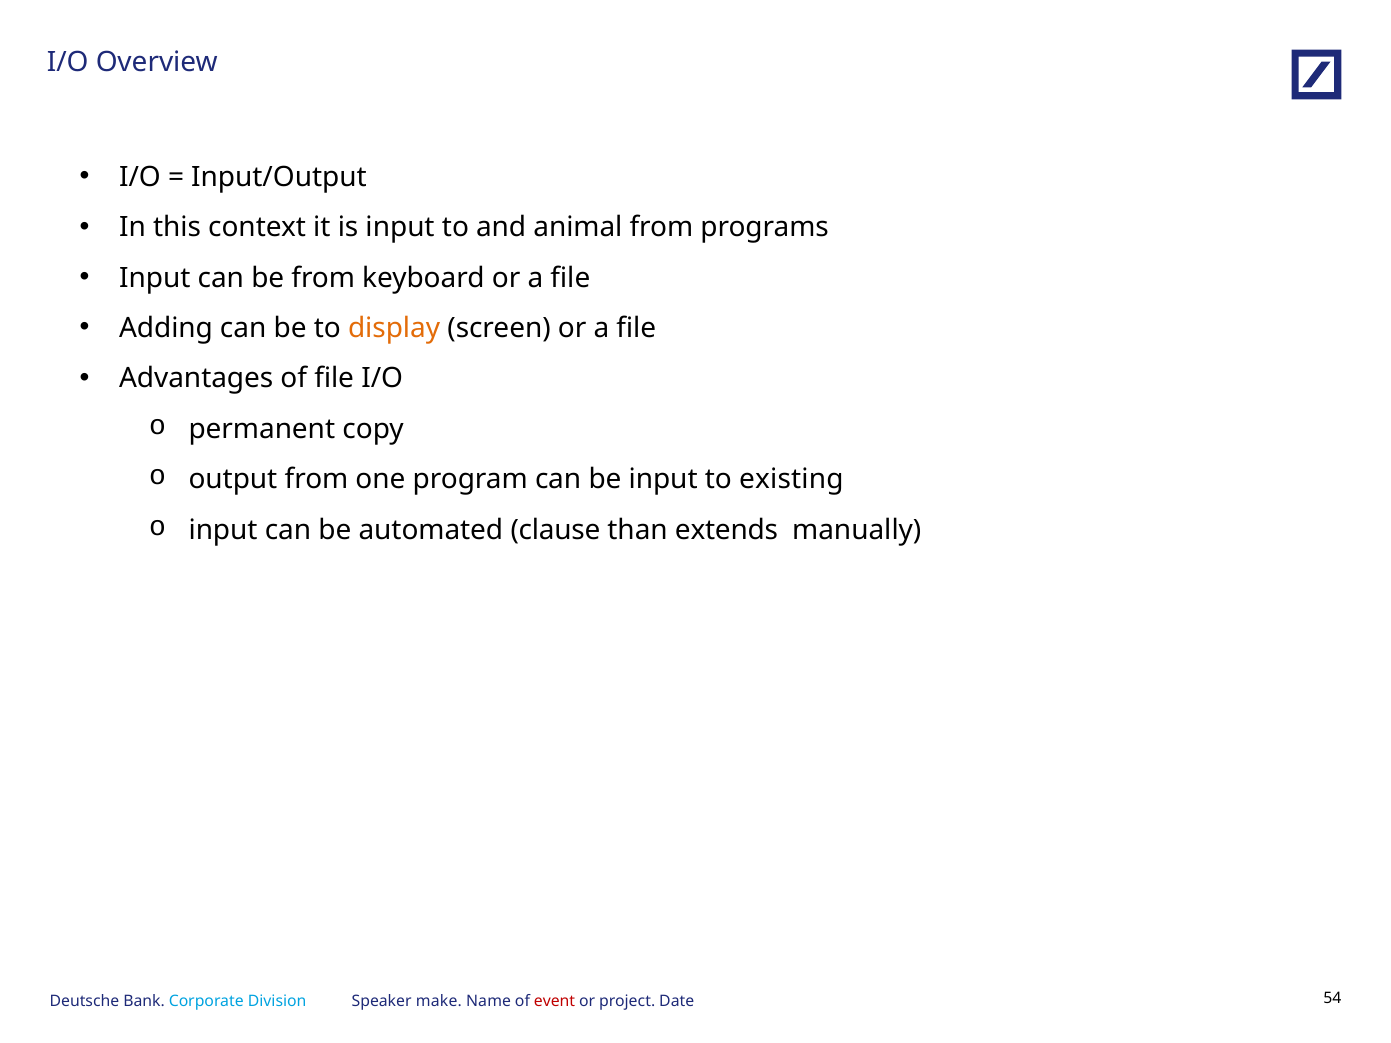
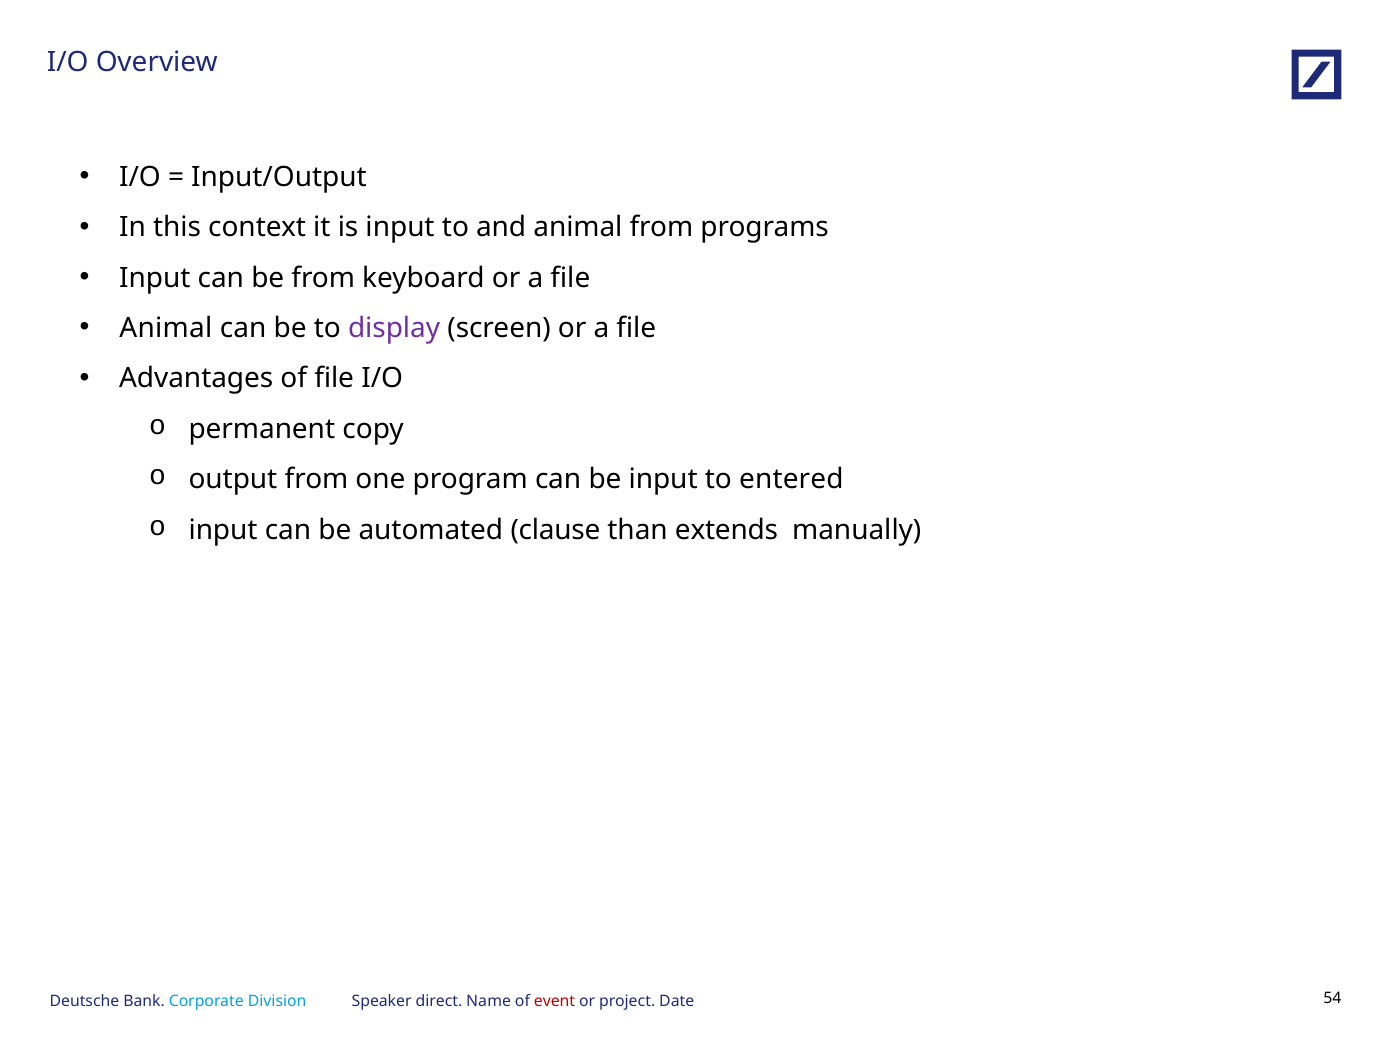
Adding: Adding -> Animal (166, 328)
display colour: orange -> purple (394, 328)
existing: existing -> entered (791, 480)
make: make -> direct (439, 1001)
